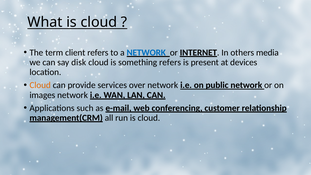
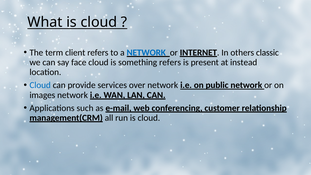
media: media -> classic (267, 53)
disk: disk -> face (79, 62)
devices: devices -> instead (244, 62)
Cloud colour: orange -> blue (40, 85)
